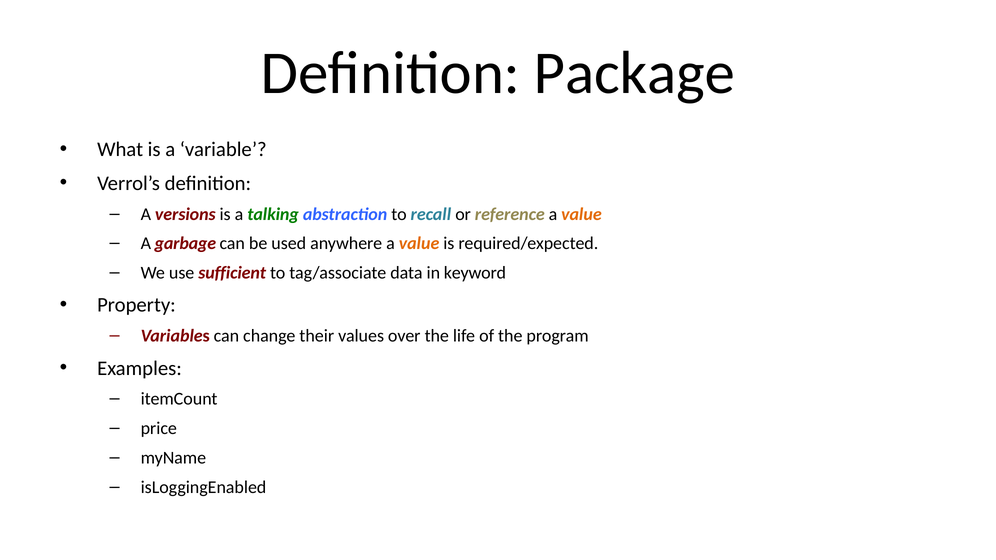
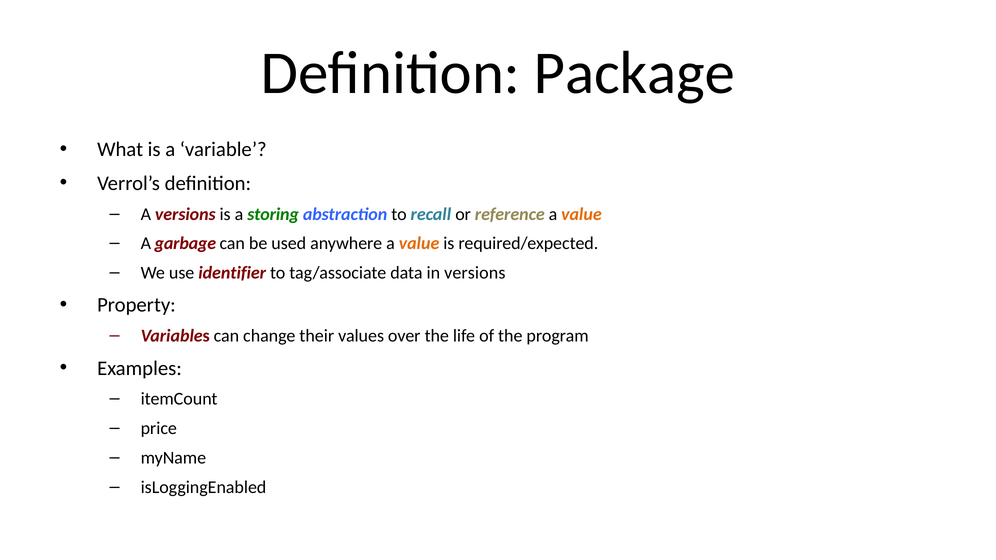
talking: talking -> storing (273, 214)
sufficient: sufficient -> identifier (232, 273)
in keyword: keyword -> versions (475, 273)
